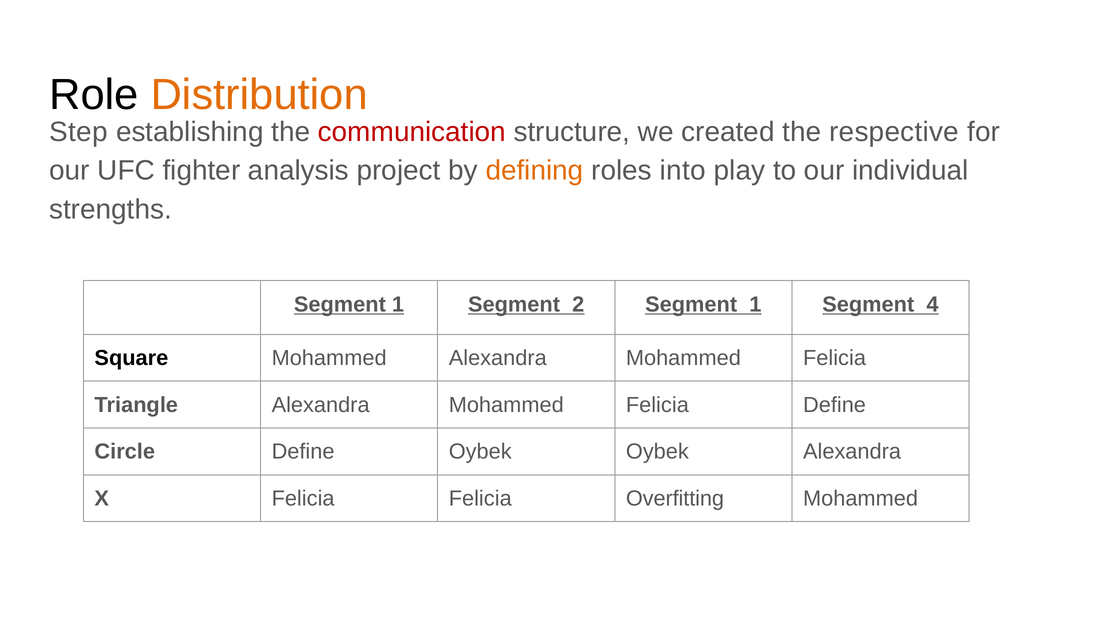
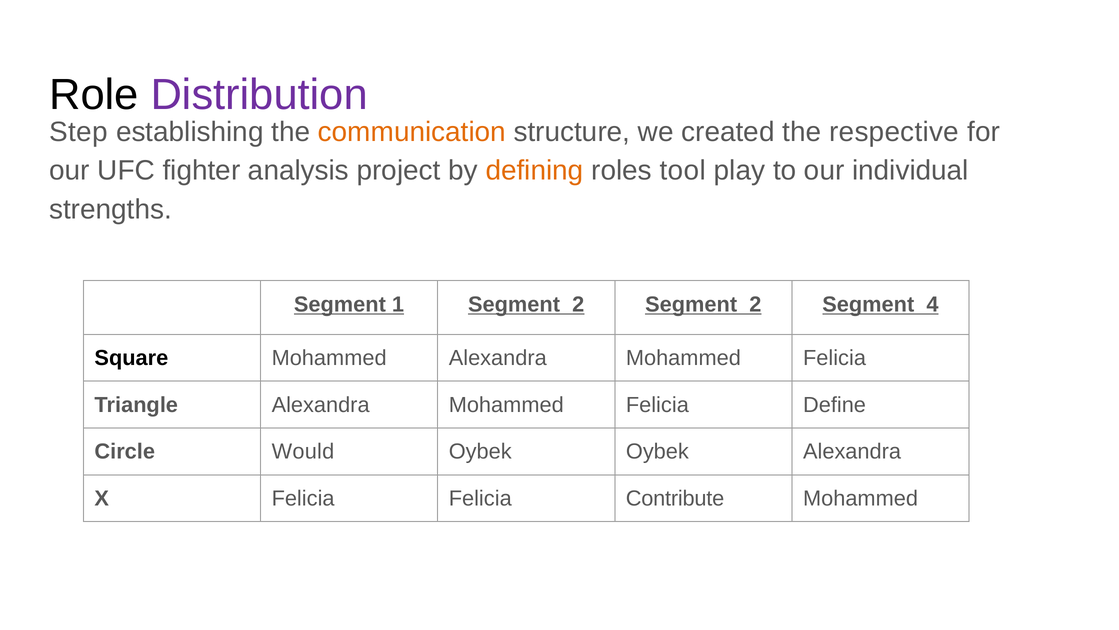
Distribution colour: orange -> purple (259, 95)
communication colour: red -> orange (412, 132)
into: into -> tool (683, 171)
2 Segment 1: 1 -> 2 (755, 304)
Circle Define: Define -> Would (303, 451)
Overfitting: Overfitting -> Contribute (675, 498)
